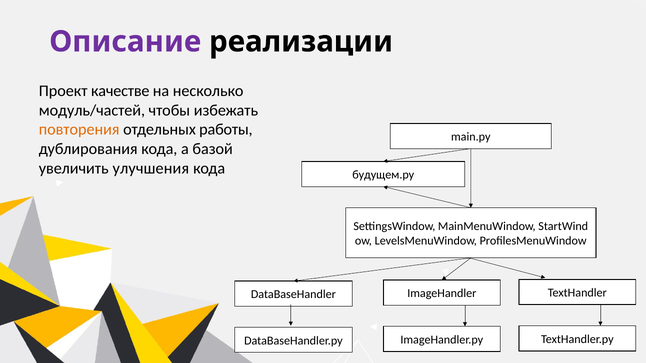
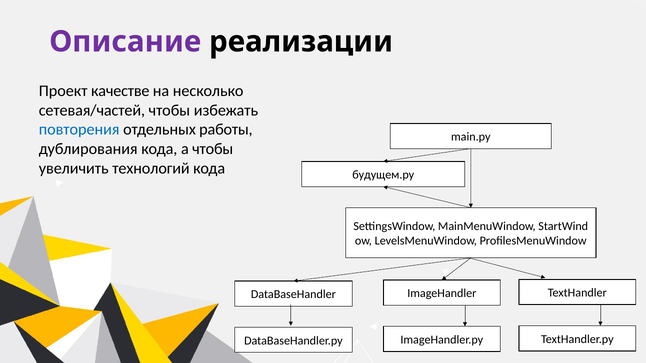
модуль/частей: модуль/частей -> сетевая/частей (92, 110)
повторения colour: orange -> blue (79, 130)
а базой: базой -> чтобы (213, 149)
улучшения: улучшения -> технологий (151, 168)
